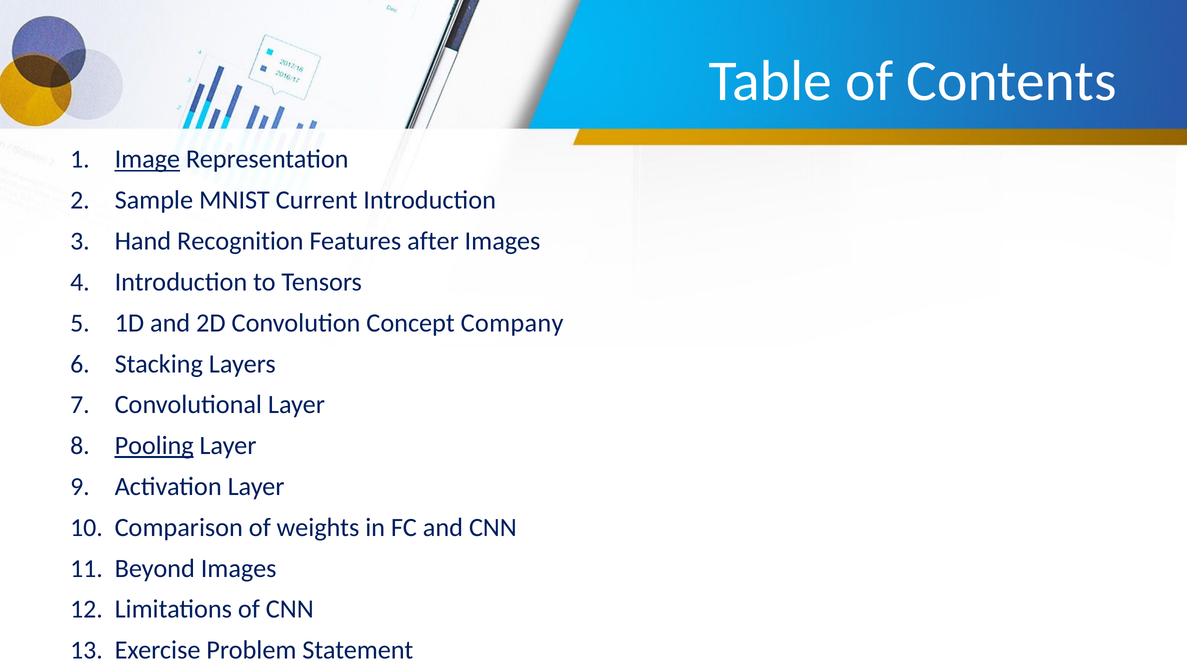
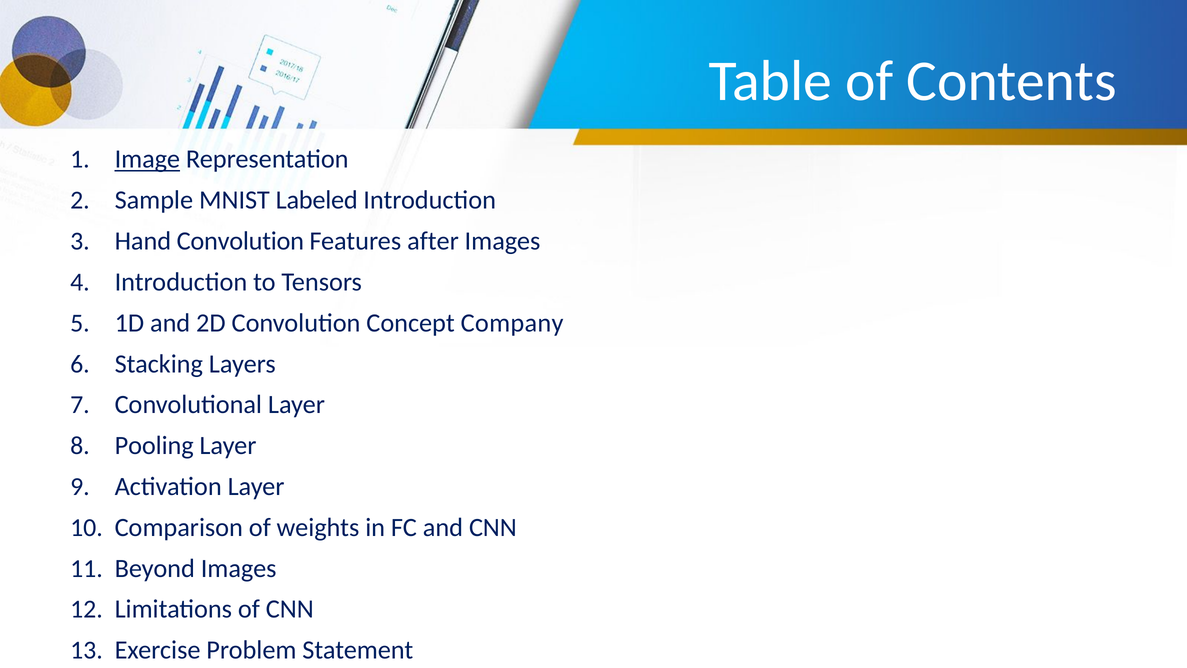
Current: Current -> Labeled (317, 200)
Hand Recognition: Recognition -> Convolution (240, 241)
Pooling underline: present -> none (154, 445)
